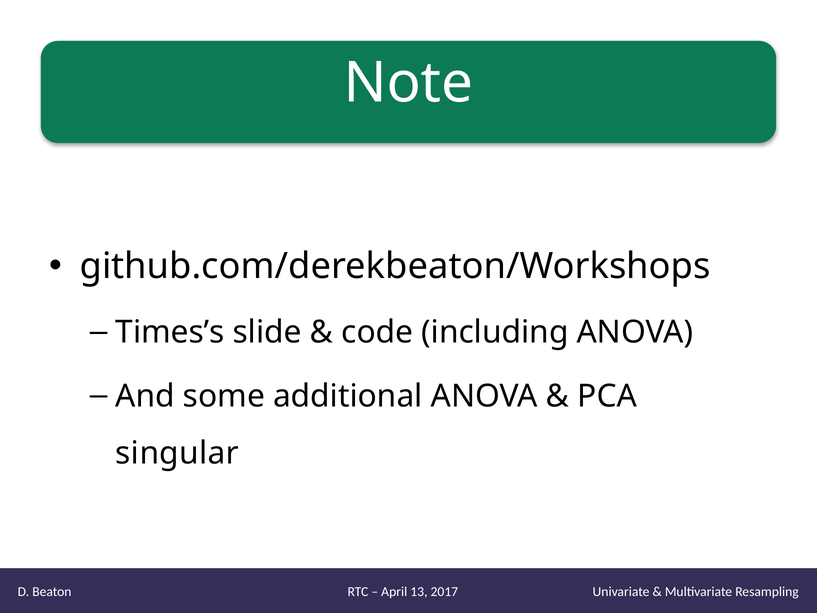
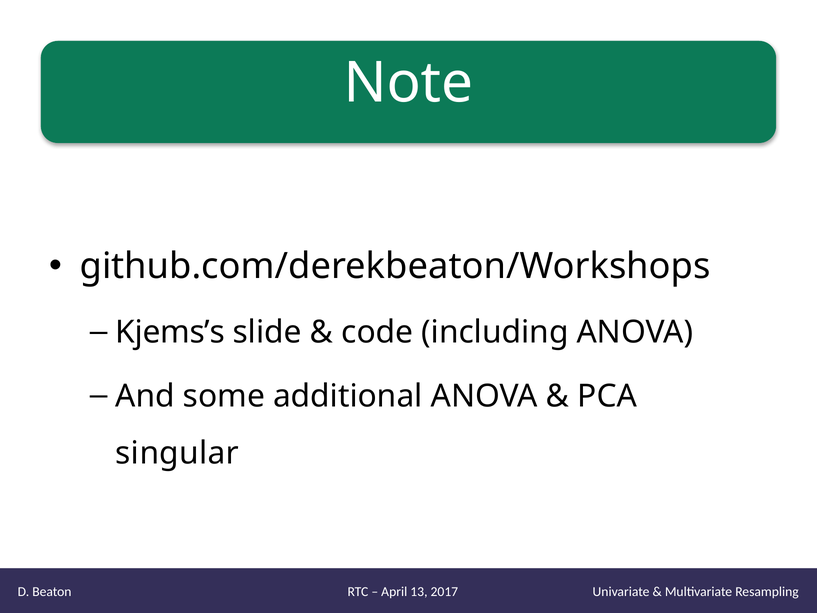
Times’s: Times’s -> Kjems’s (170, 332)
